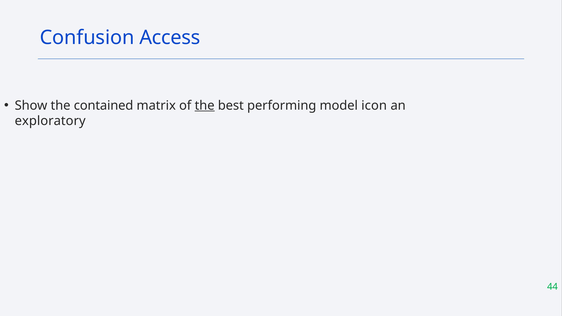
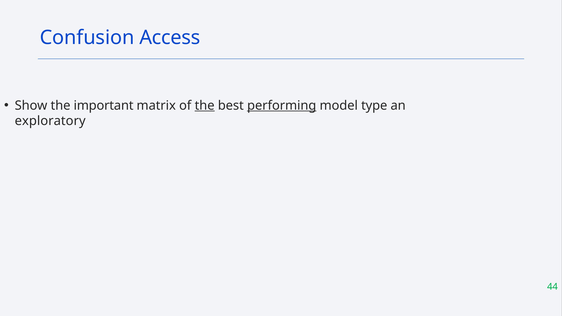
contained: contained -> important (104, 106)
performing underline: none -> present (282, 106)
icon: icon -> type (374, 106)
